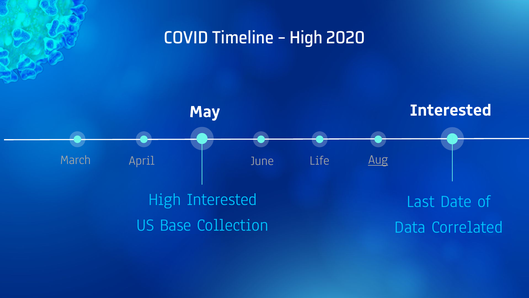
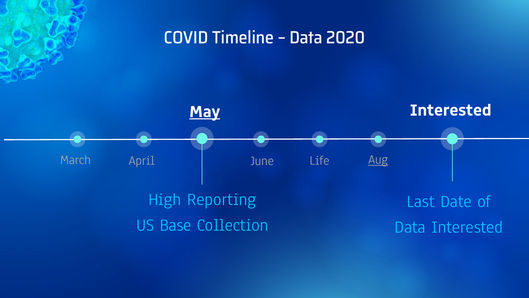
High: High -> Data (306, 37)
May underline: none -> present (205, 111)
High Interested: Interested -> Reporting (222, 199)
Data Correlated: Correlated -> Interested (467, 227)
